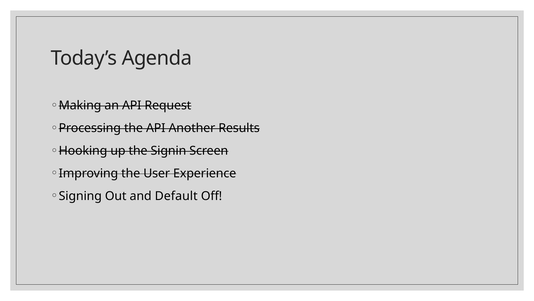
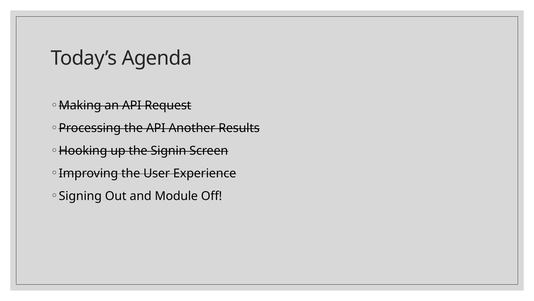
Default: Default -> Module (176, 196)
